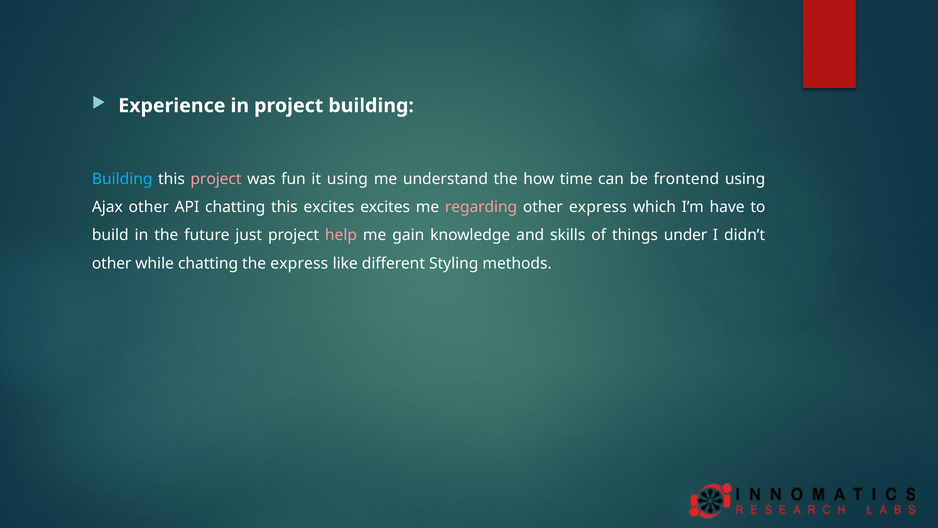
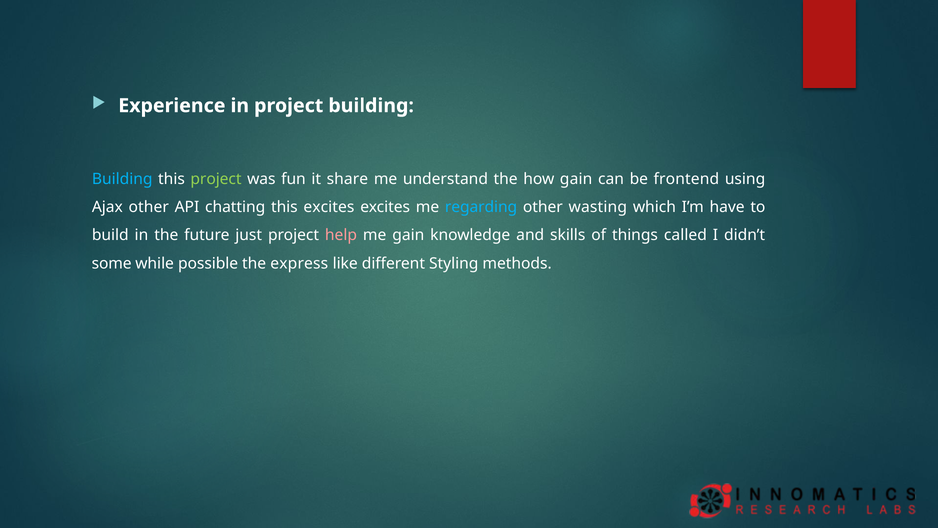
project colour: pink -> light green (216, 179)
it using: using -> share (347, 179)
how time: time -> gain (576, 179)
regarding colour: pink -> light blue (481, 207)
other express: express -> wasting (598, 207)
under: under -> called (685, 235)
other: other -> some (112, 263)
while chatting: chatting -> possible (208, 263)
